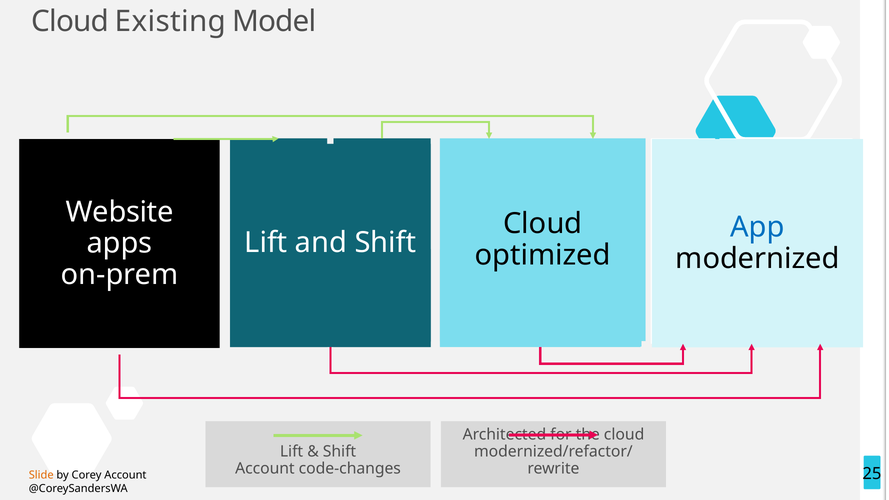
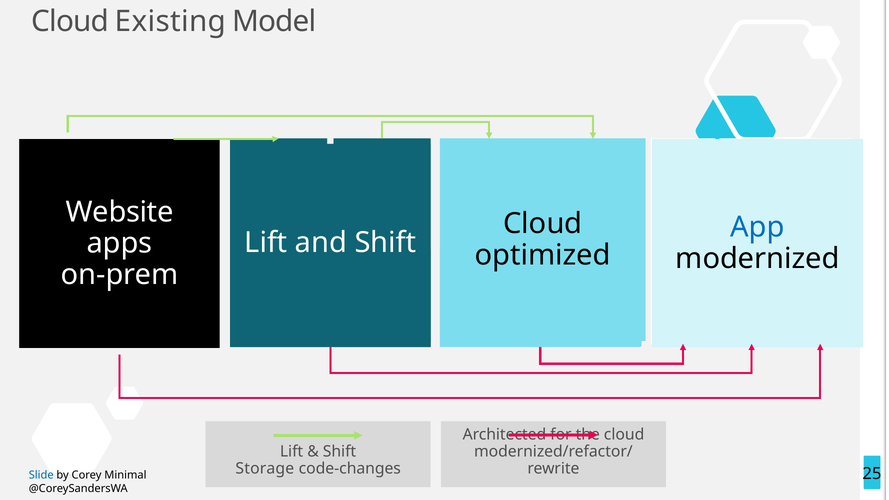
Account: Account -> Storage (265, 469)
Slide colour: orange -> blue (41, 475)
Corey Account: Account -> Minimal (125, 475)
